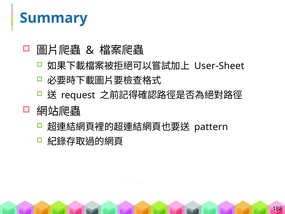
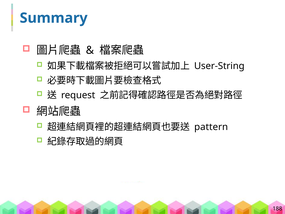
User-Sheet: User-Sheet -> User-String (219, 66)
